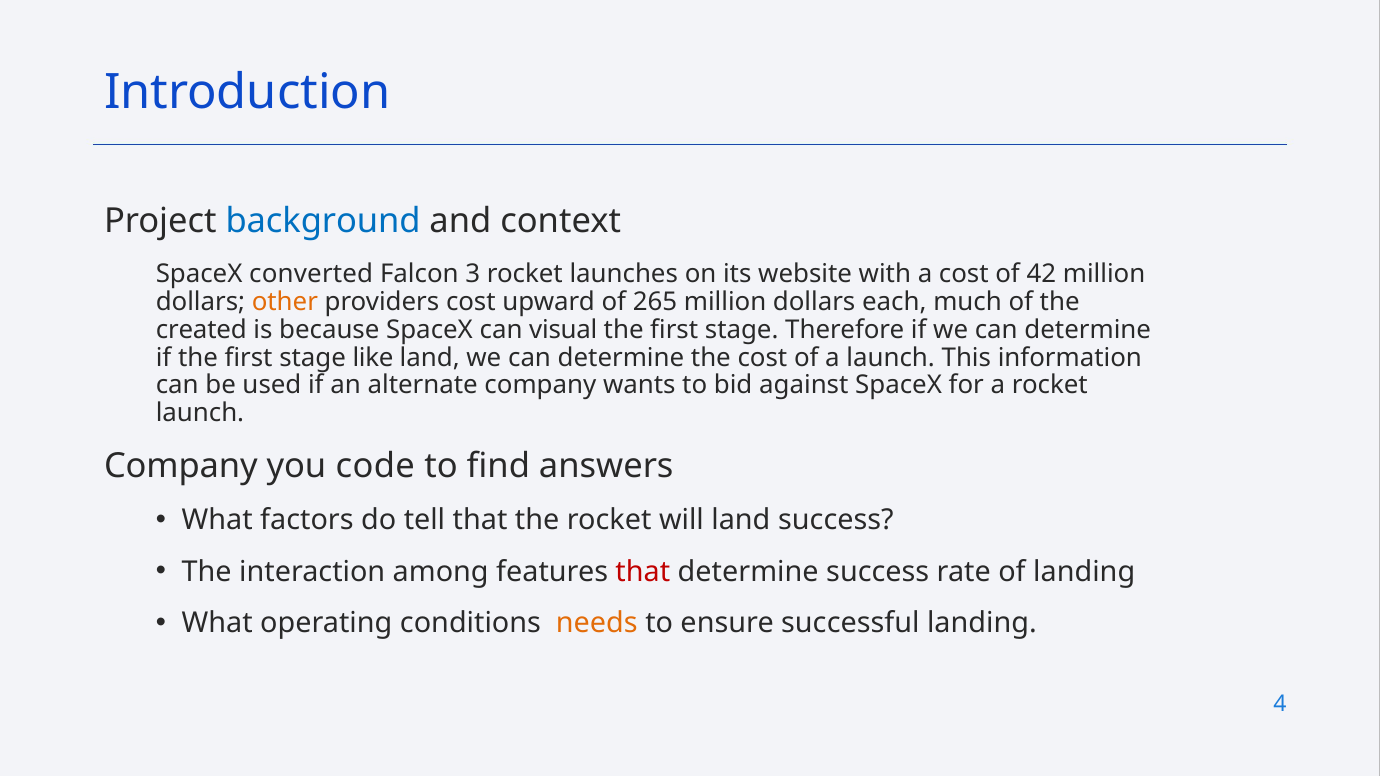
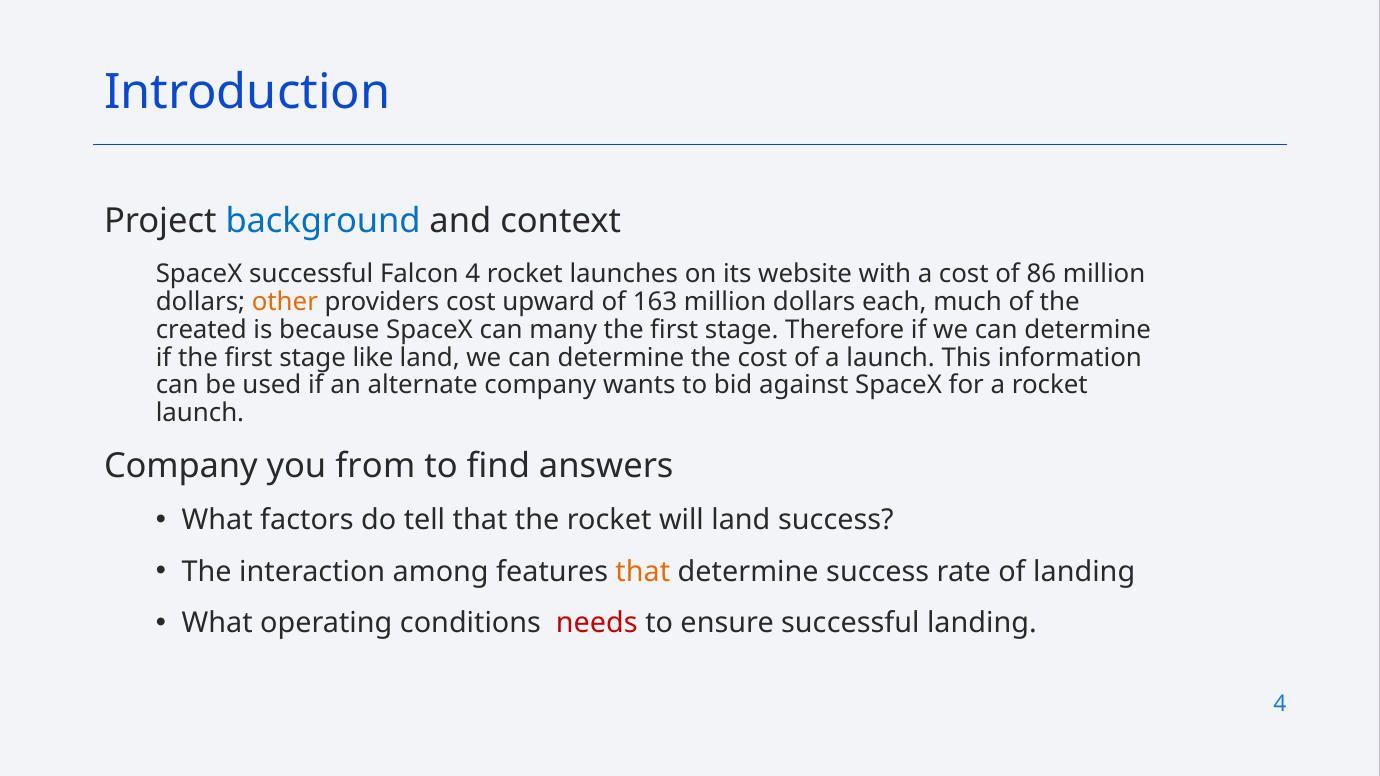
SpaceX converted: converted -> successful (311, 274)
Falcon 3: 3 -> 4 (473, 274)
42: 42 -> 86 (1041, 274)
265: 265 -> 163 (655, 302)
visual: visual -> many (563, 330)
code: code -> from (375, 466)
that colour: red -> orange (643, 572)
needs colour: orange -> red (597, 623)
